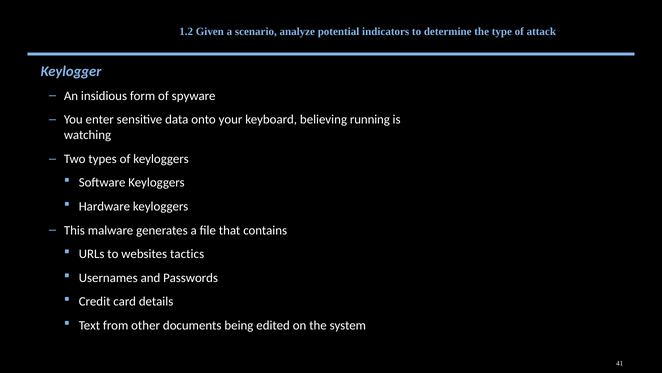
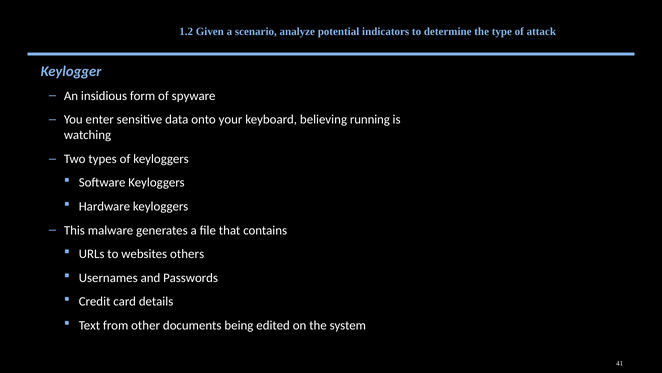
tactics: tactics -> others (187, 254)
